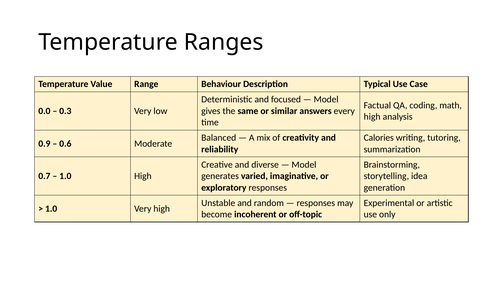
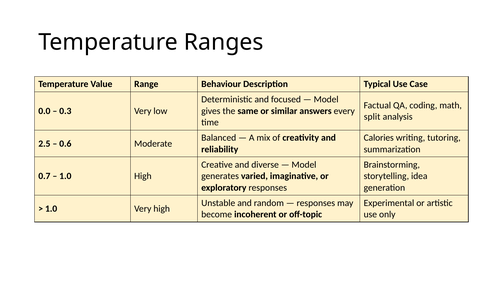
high: high -> split (372, 117)
0.9: 0.9 -> 2.5 (44, 144)
